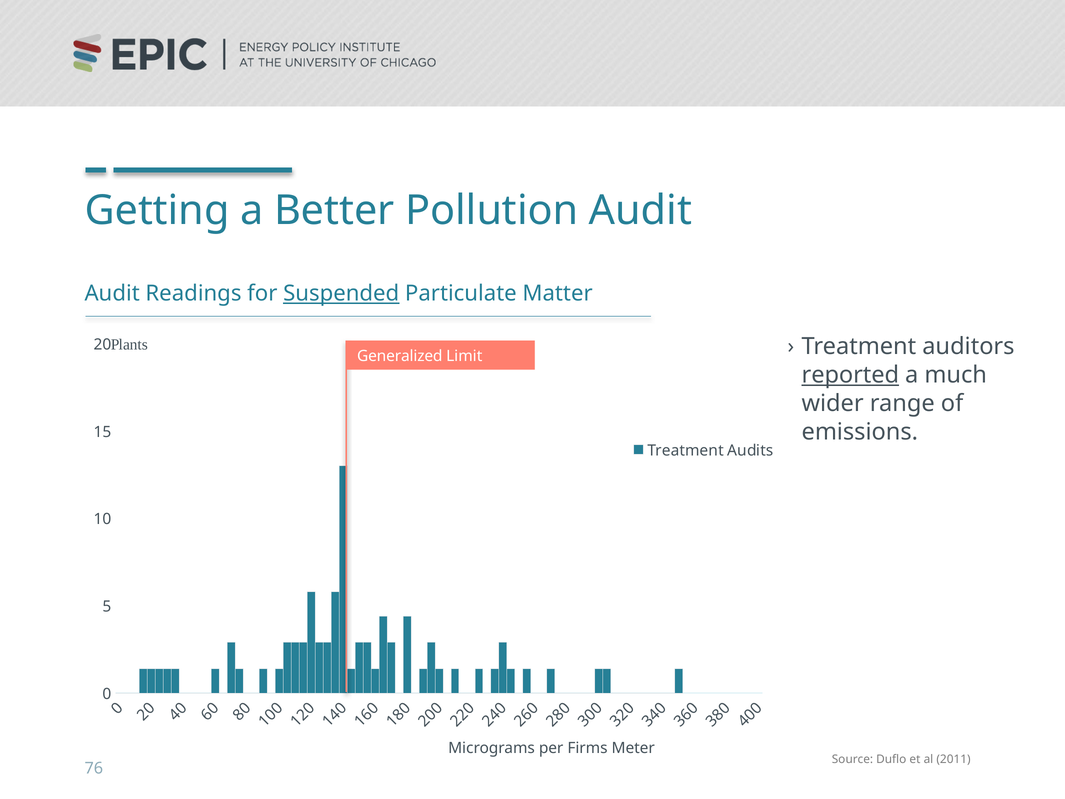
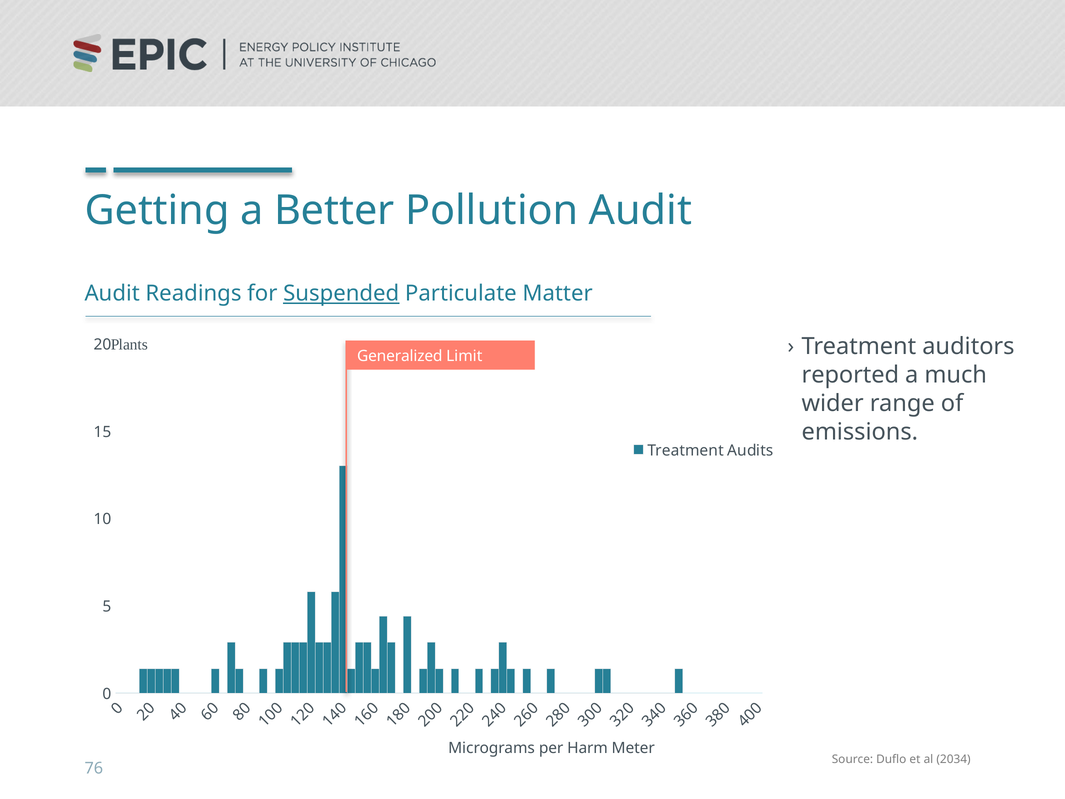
reported underline: present -> none (850, 375)
Firms: Firms -> Harm (588, 748)
2011: 2011 -> 2034 (954, 759)
